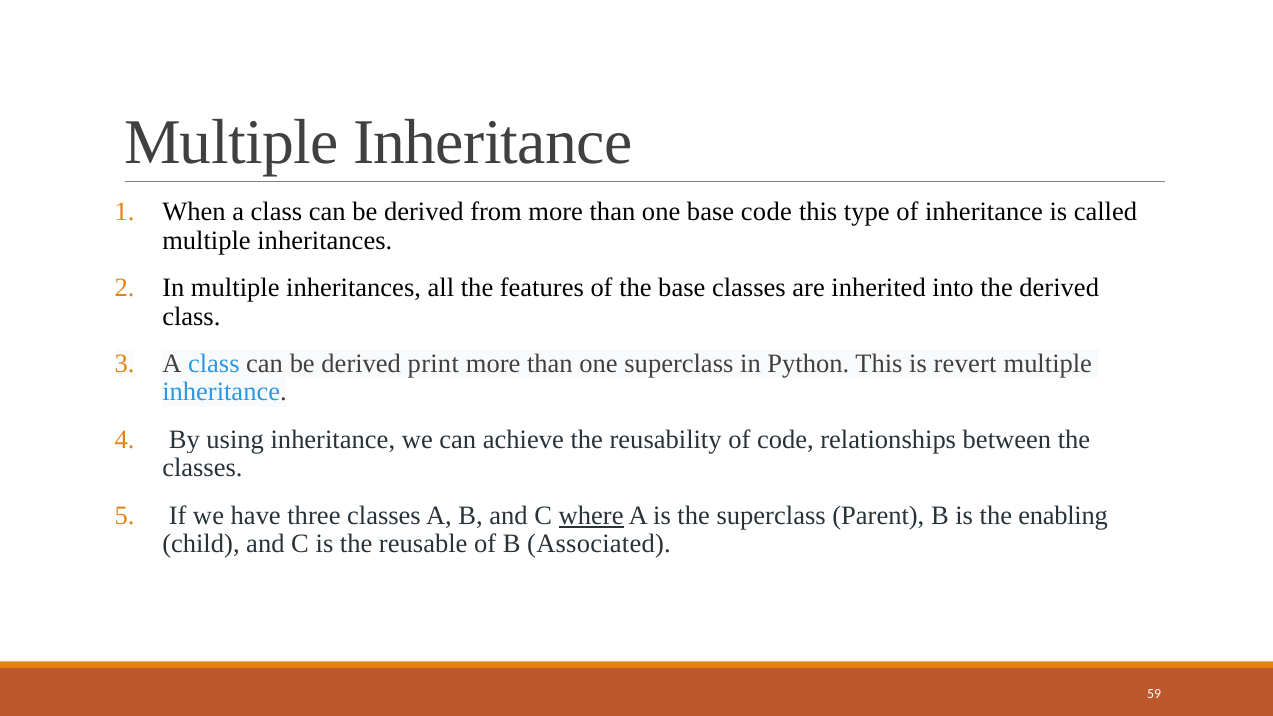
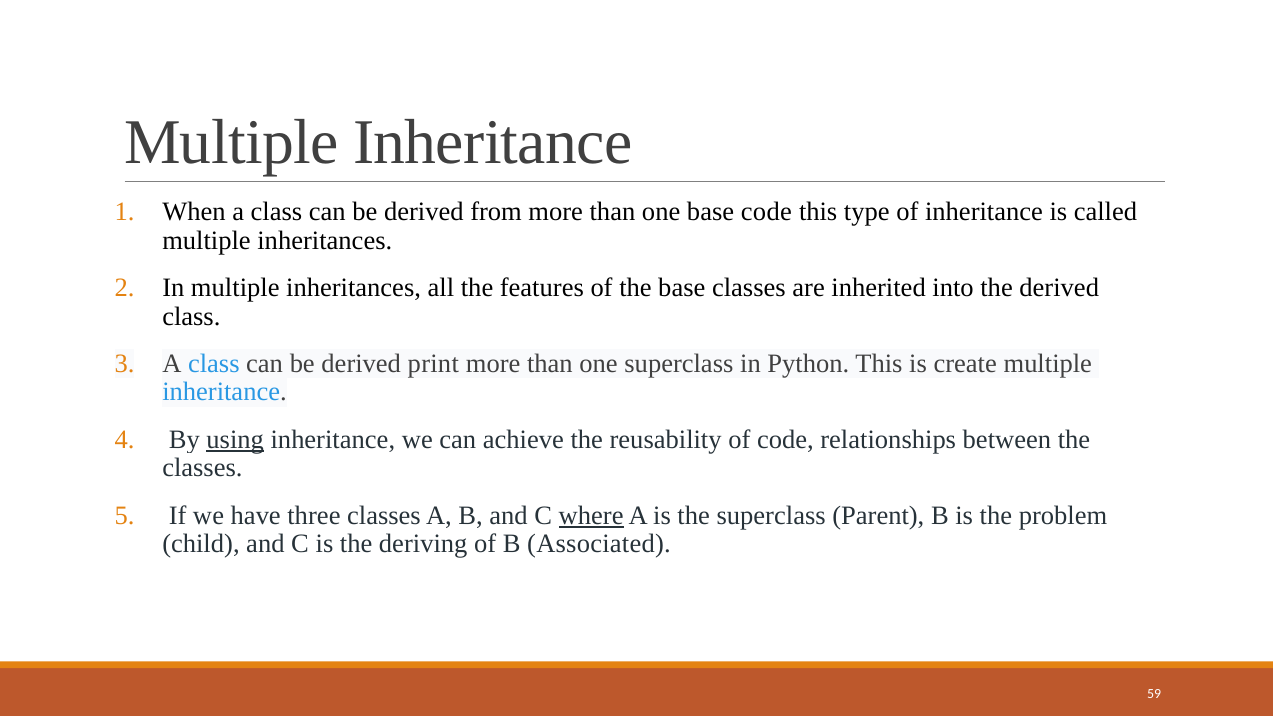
revert: revert -> create (965, 364)
using underline: none -> present (235, 439)
enabling: enabling -> problem (1063, 515)
reusable: reusable -> deriving (423, 544)
